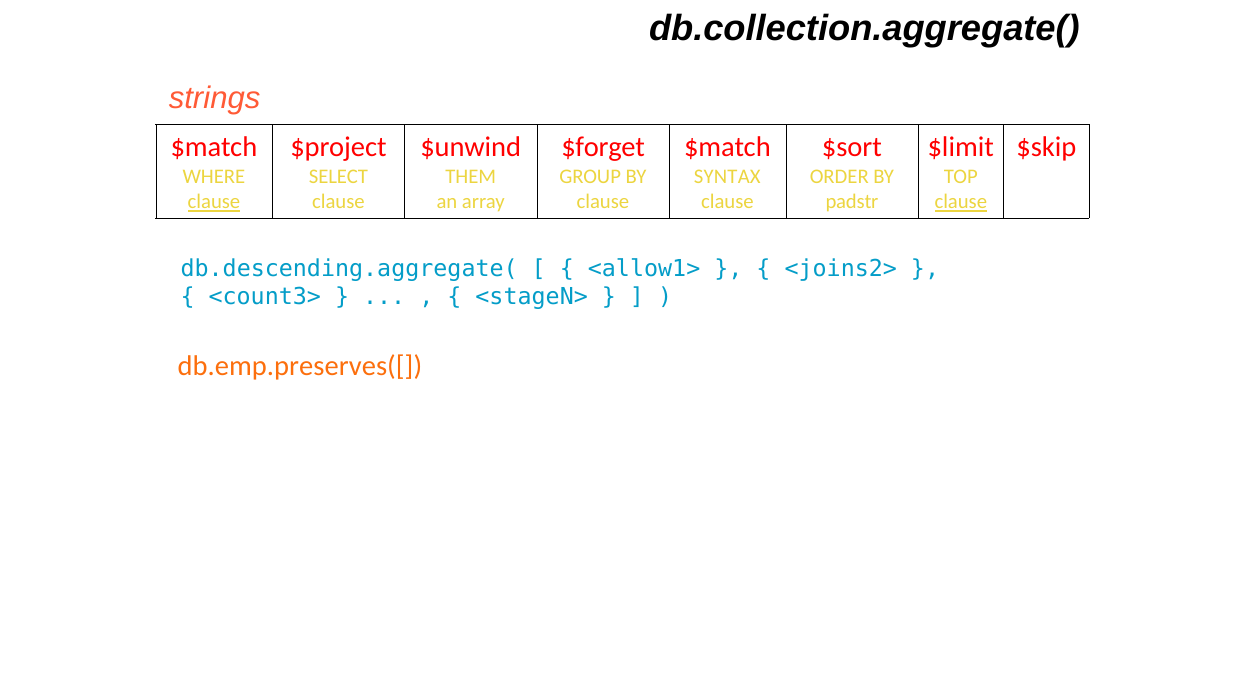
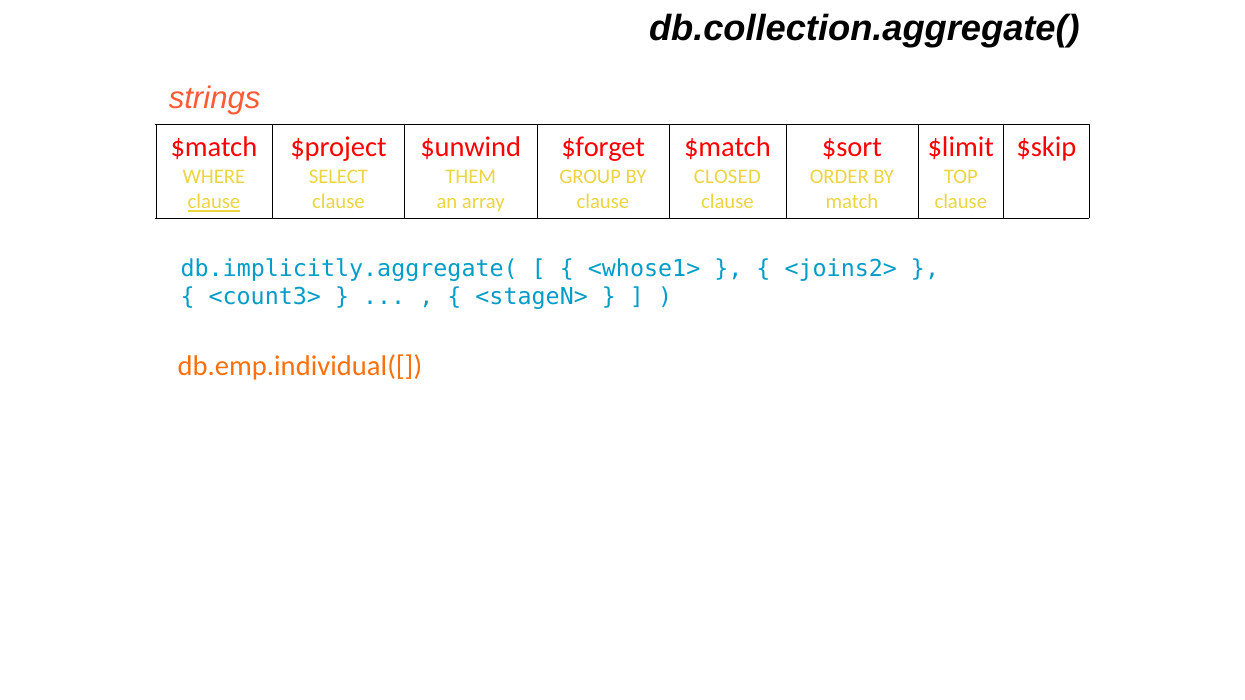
SYNTAX: SYNTAX -> CLOSED (727, 177)
padstr: padstr -> match (852, 202)
clause underline: present -> none (961, 202)
db.descending.aggregate(: db.descending.aggregate( -> db.implicitly.aggregate( (349, 269)
<allow1>: <allow1> -> <whose1> (644, 269)
db.emp.preserves([: db.emp.preserves([ -> db.emp.individual([ (300, 366)
